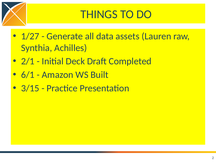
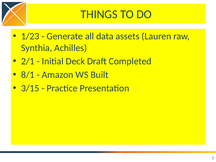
1/27: 1/27 -> 1/23 (30, 36)
6/1: 6/1 -> 8/1 (28, 75)
